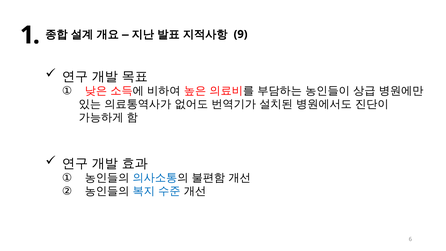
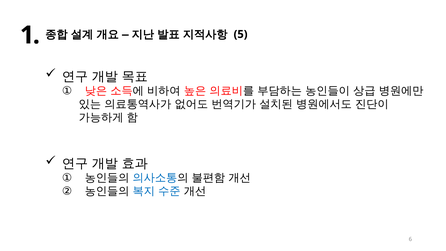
9: 9 -> 5 (241, 34)
